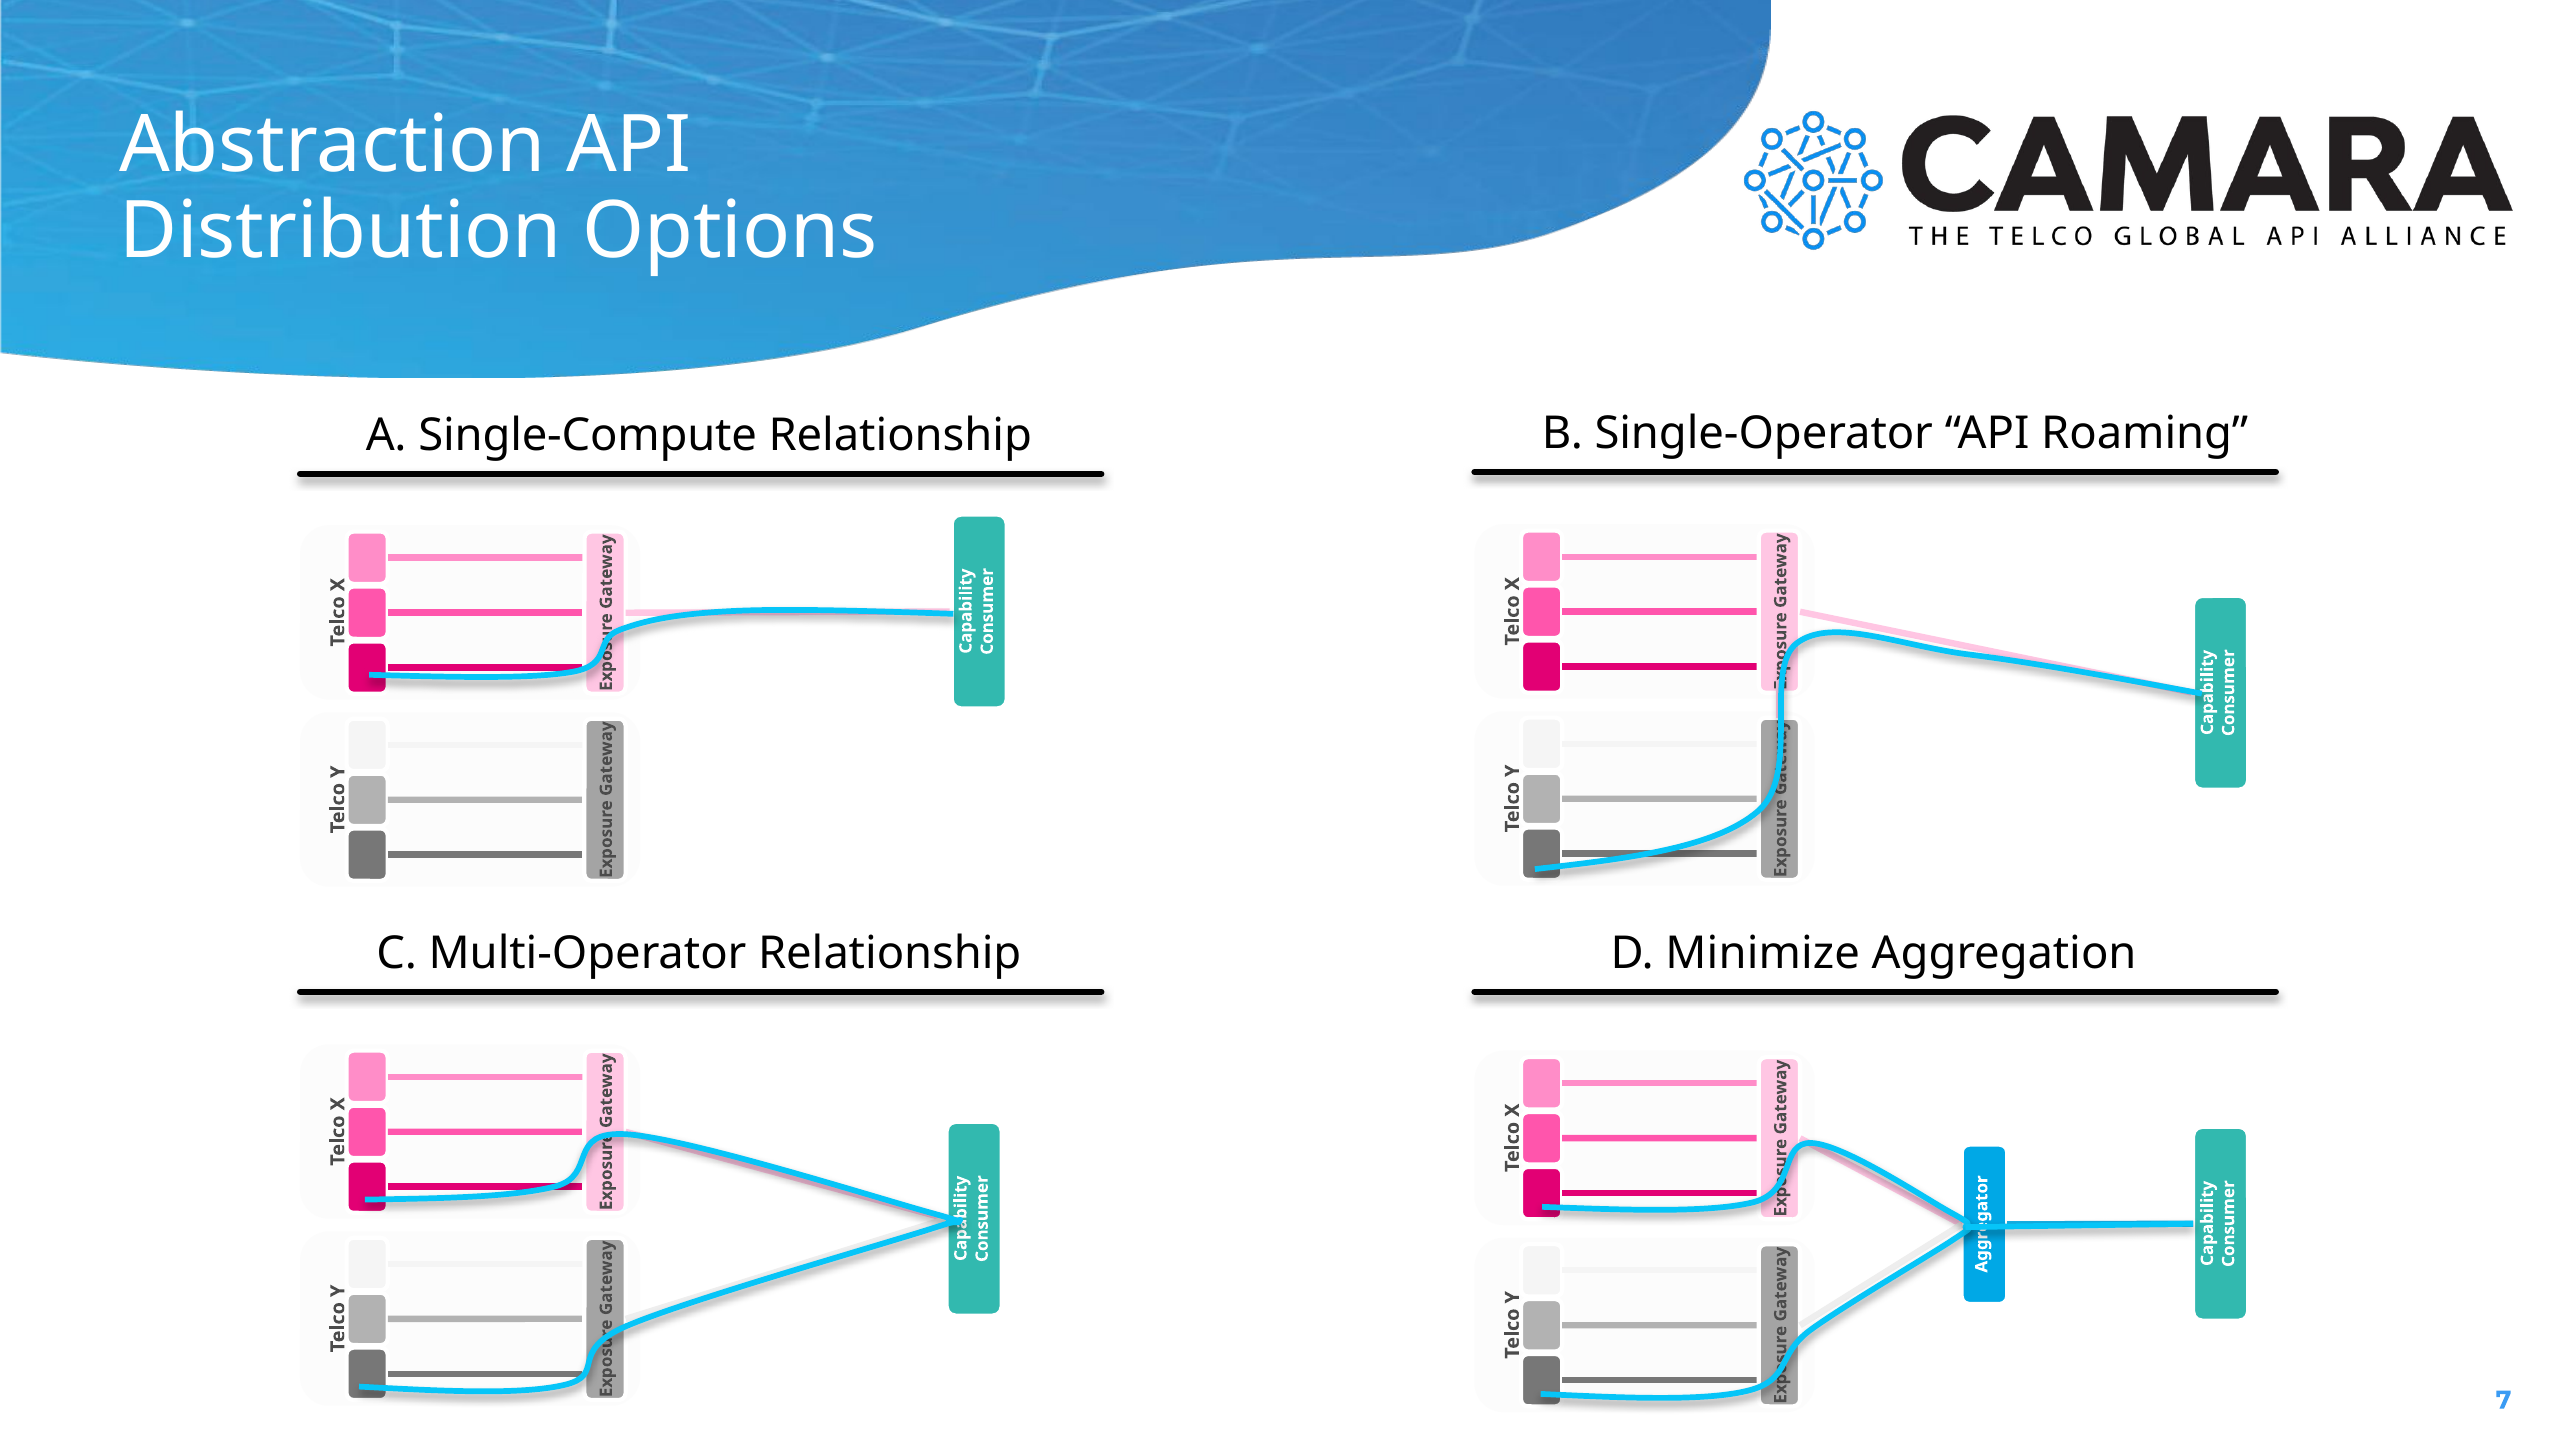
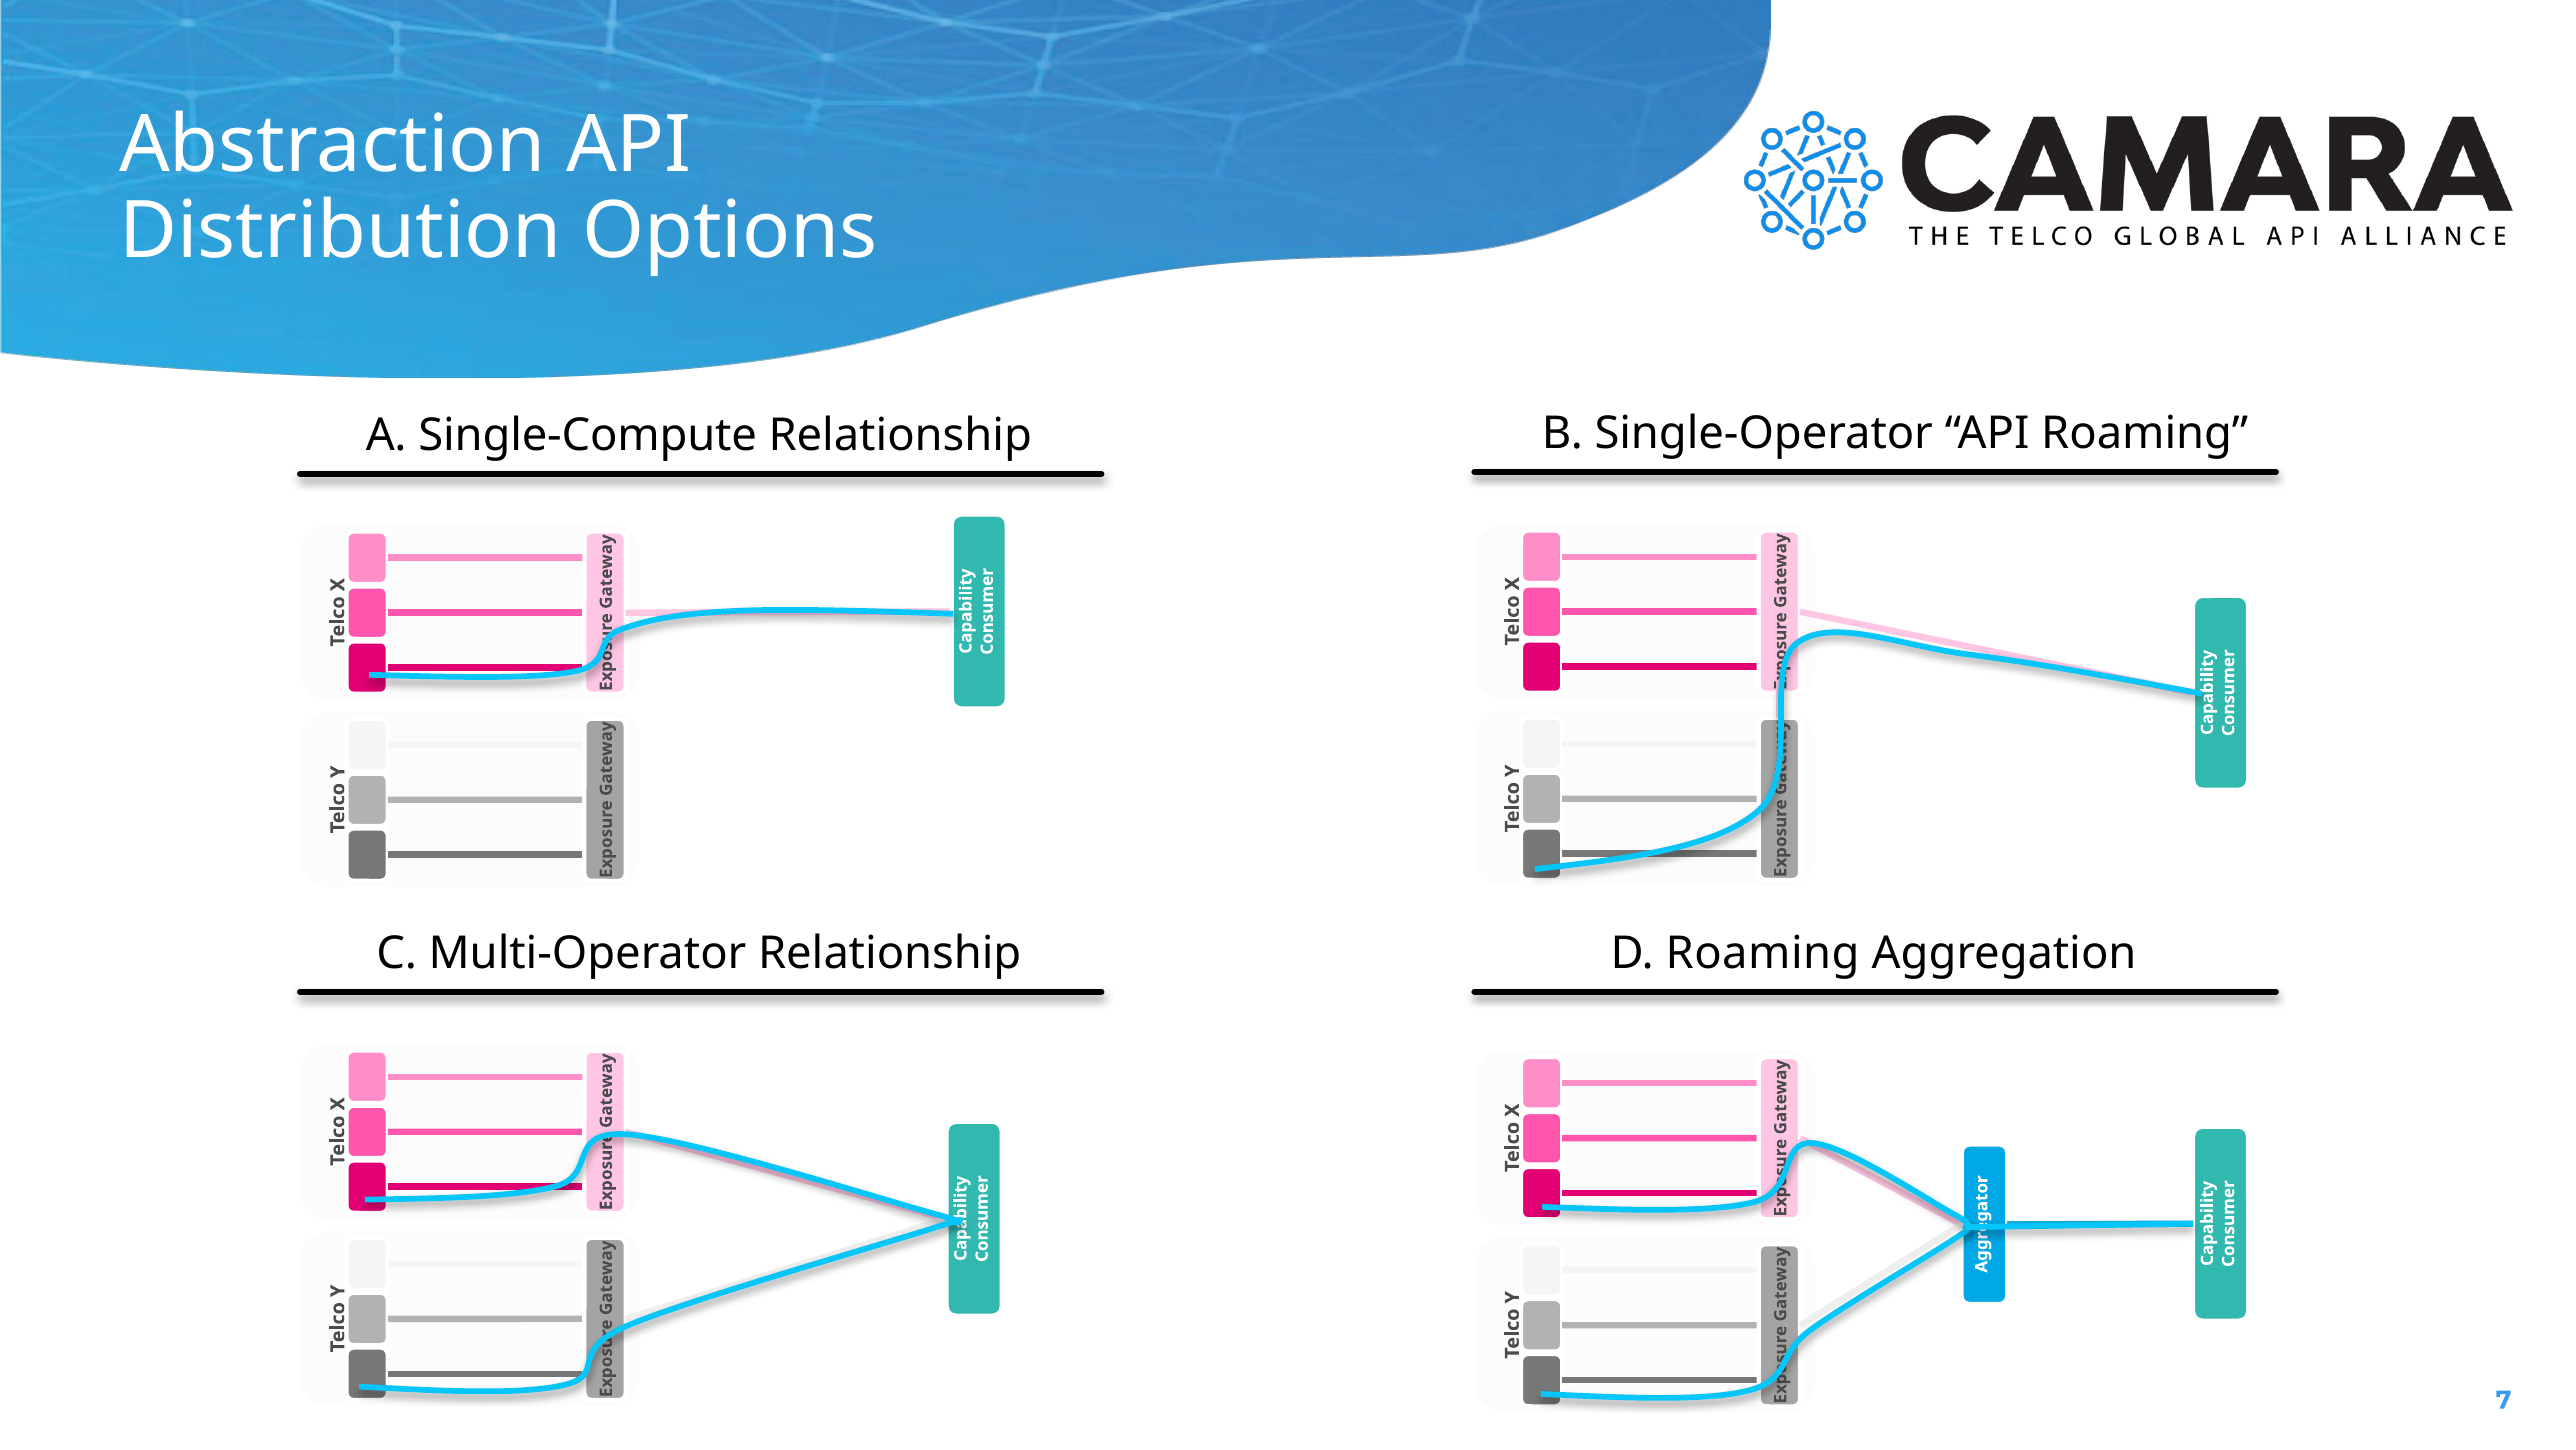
D Minimize: Minimize -> Roaming (1763, 953)
